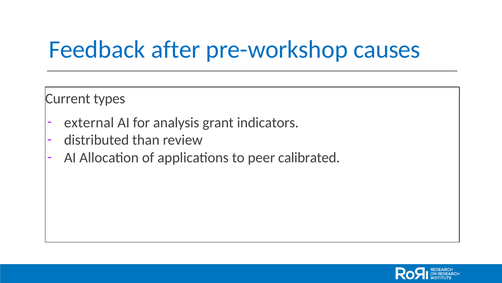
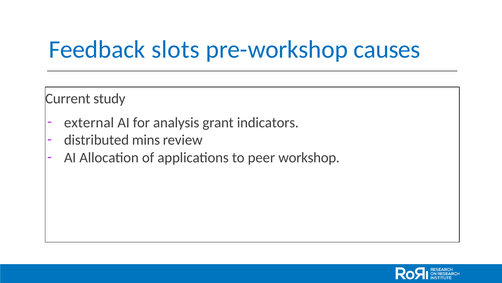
after: after -> slots (175, 49)
types: types -> study (109, 98)
than: than -> mins (146, 140)
calibrated: calibrated -> workshop (309, 157)
